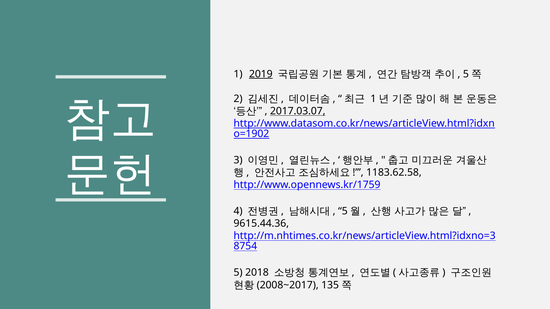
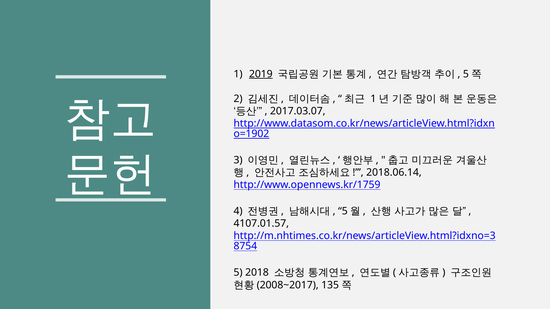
2017.03.07 underline: present -> none (298, 111)
1183.62.58: 1183.62.58 -> 2018.06.14 (394, 173)
9615.44.36: 9615.44.36 -> 4107.01.57 (261, 224)
